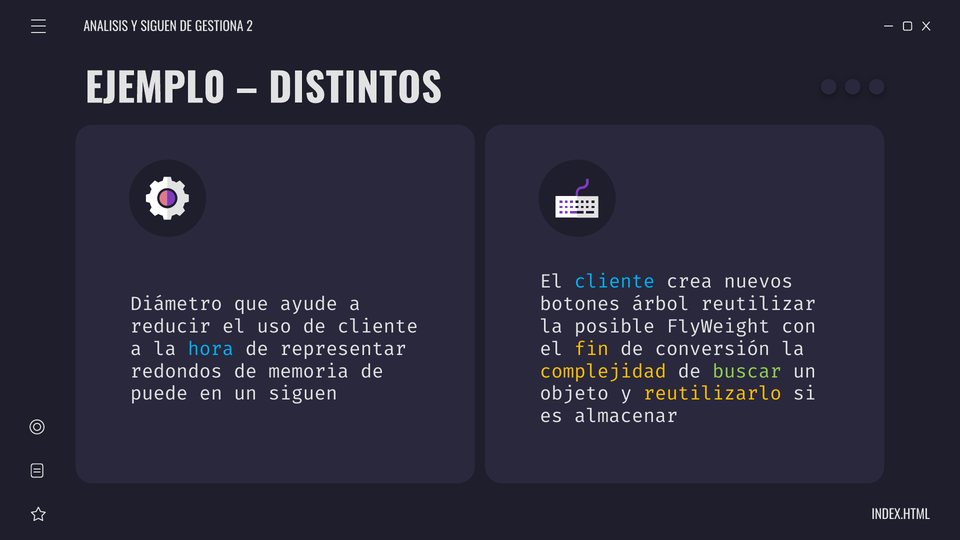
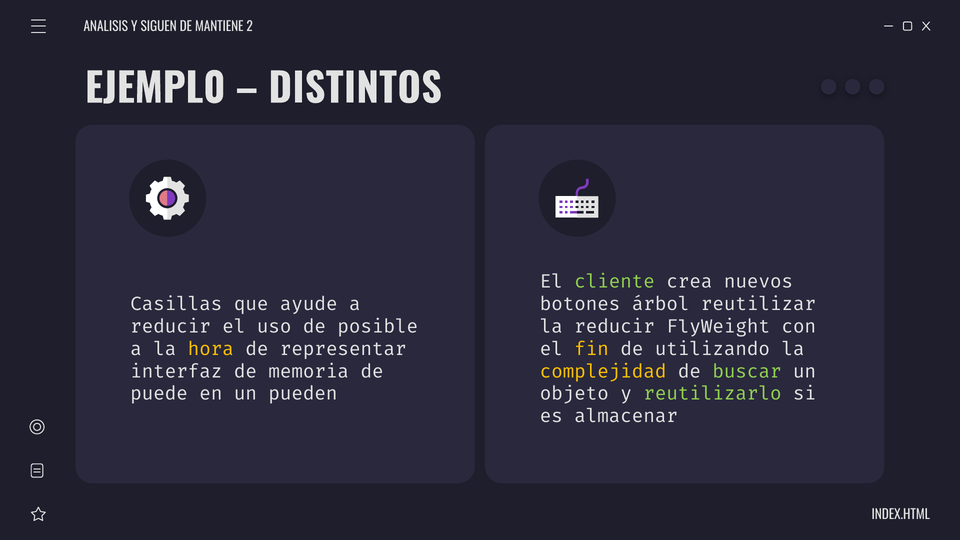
GESTIONA: GESTIONA -> MANTIENE (219, 27)
cliente colour: light blue -> light green (615, 282)
Diámetro: Diámetro -> Casillas (176, 304)
de cliente: cliente -> posible (378, 327)
la posible: posible -> reducir (615, 327)
hora colour: light blue -> yellow (211, 349)
conversión: conversión -> utilizando (712, 349)
redondos: redondos -> interfaz (176, 371)
un siguen: siguen -> pueden (303, 394)
reutilizarlo colour: yellow -> light green (712, 394)
